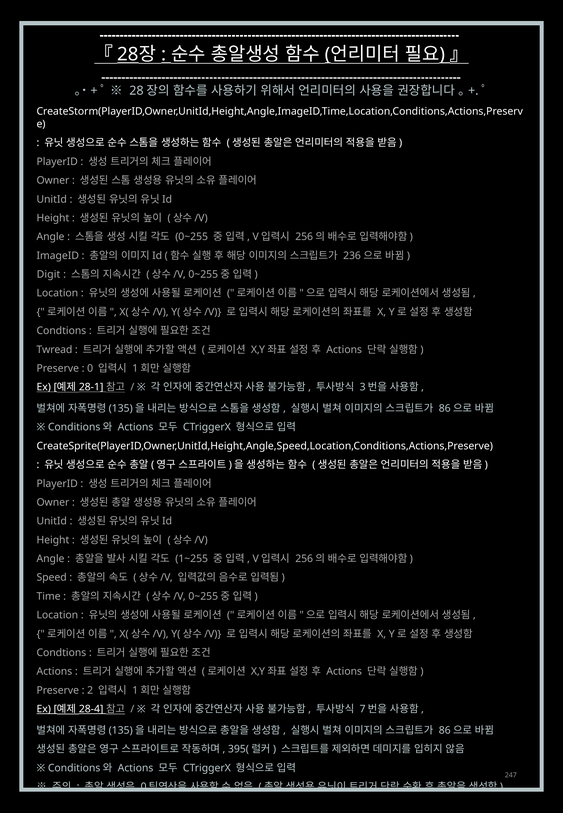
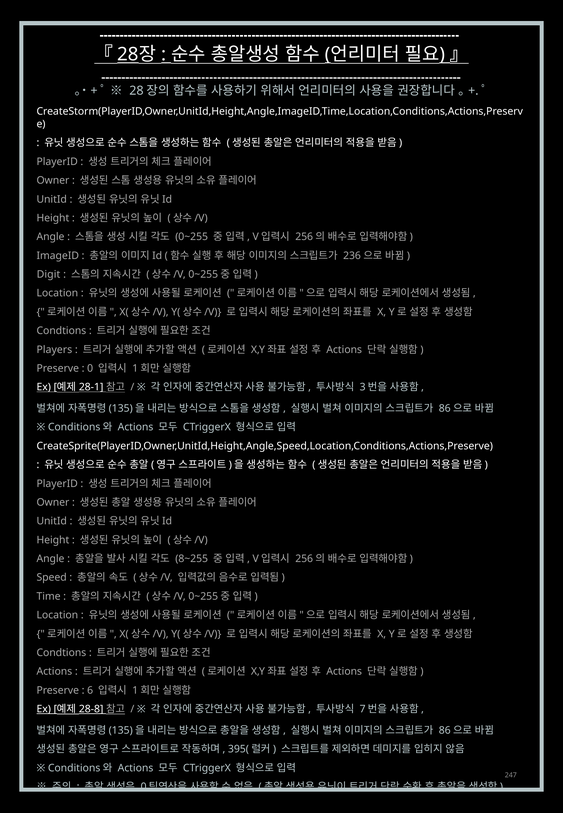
Twread: Twread -> Players (54, 350)
1~255: 1~255 -> 8~255 (192, 559)
2: 2 -> 6 (90, 690)
28-4: 28-4 -> 28-8 (91, 709)
